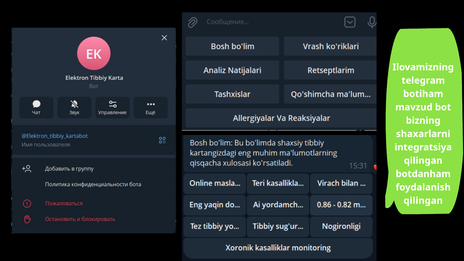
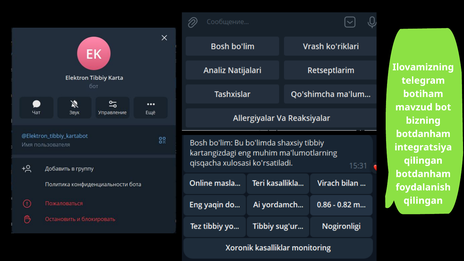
shaxarlarni: shaxarlarni -> botdanham (423, 134)
